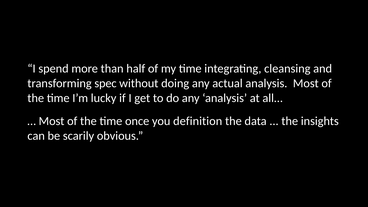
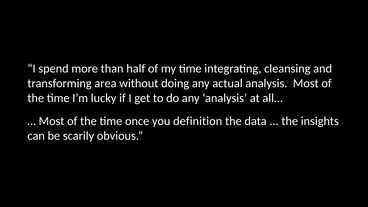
spec: spec -> area (105, 83)
